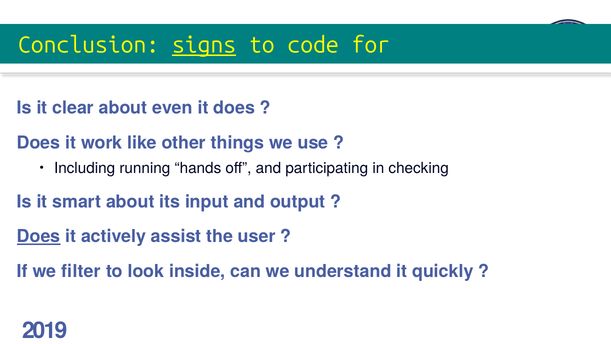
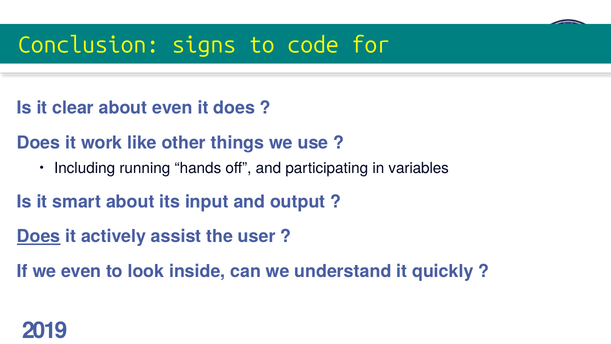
signs underline: present -> none (204, 45)
checking: checking -> variables (419, 168)
we filter: filter -> even (81, 271)
